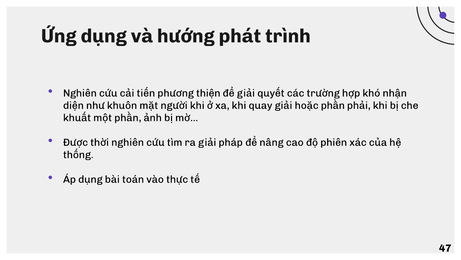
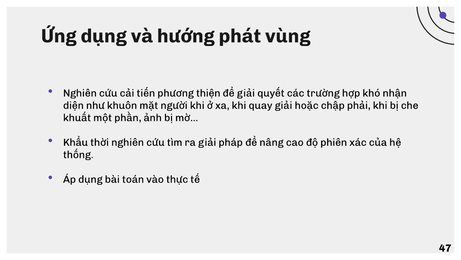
trình: trình -> vùng (288, 36)
hoặc phần: phần -> chập (333, 105)
Được: Được -> Khẩu (76, 142)
